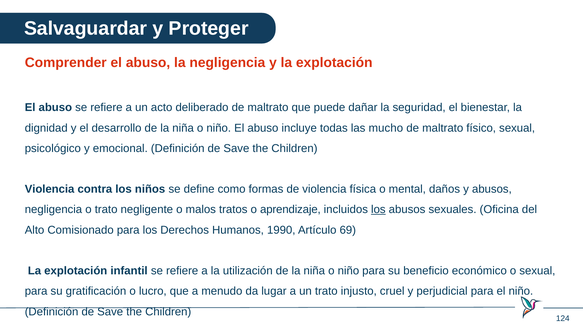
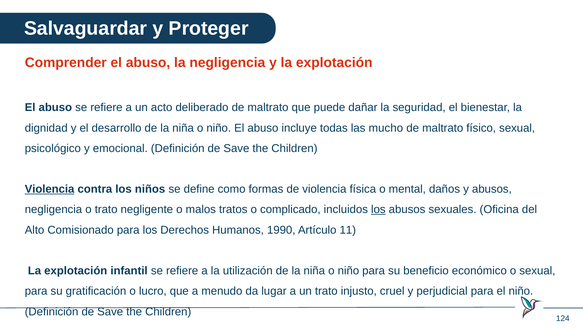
Violencia underline: none -> present (50, 189)
aprendizaje: aprendizaje -> complicado (290, 210)
69: 69 -> 11 (348, 230)
